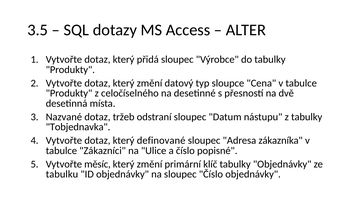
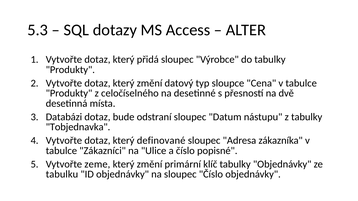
3.5: 3.5 -> 5.3 (38, 30)
Nazvané: Nazvané -> Databázi (64, 117)
tržeb: tržeb -> bude (124, 117)
měsíc: měsíc -> zeme (97, 164)
